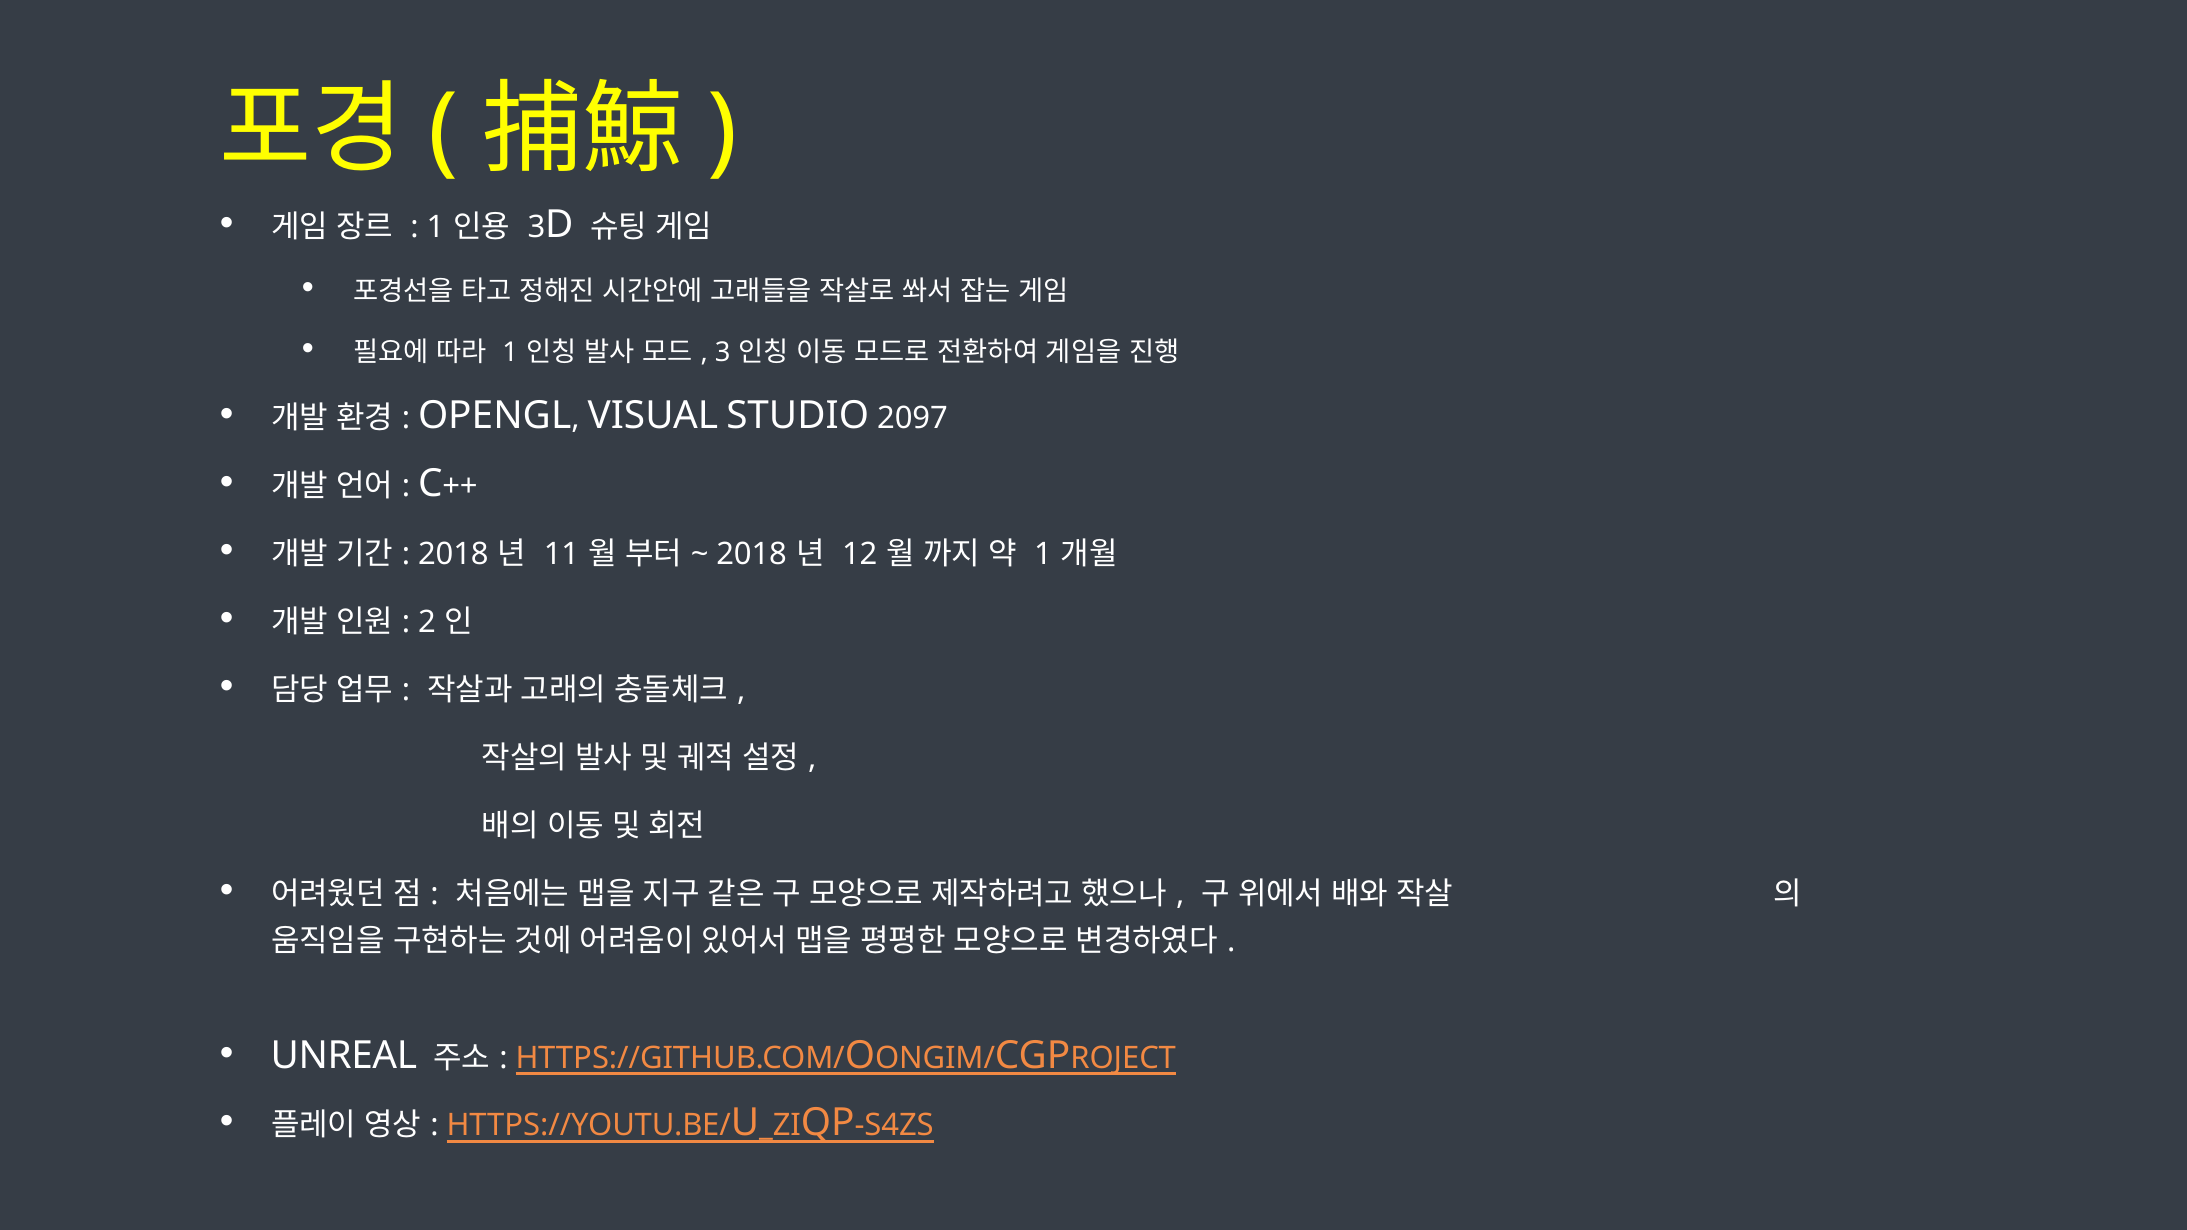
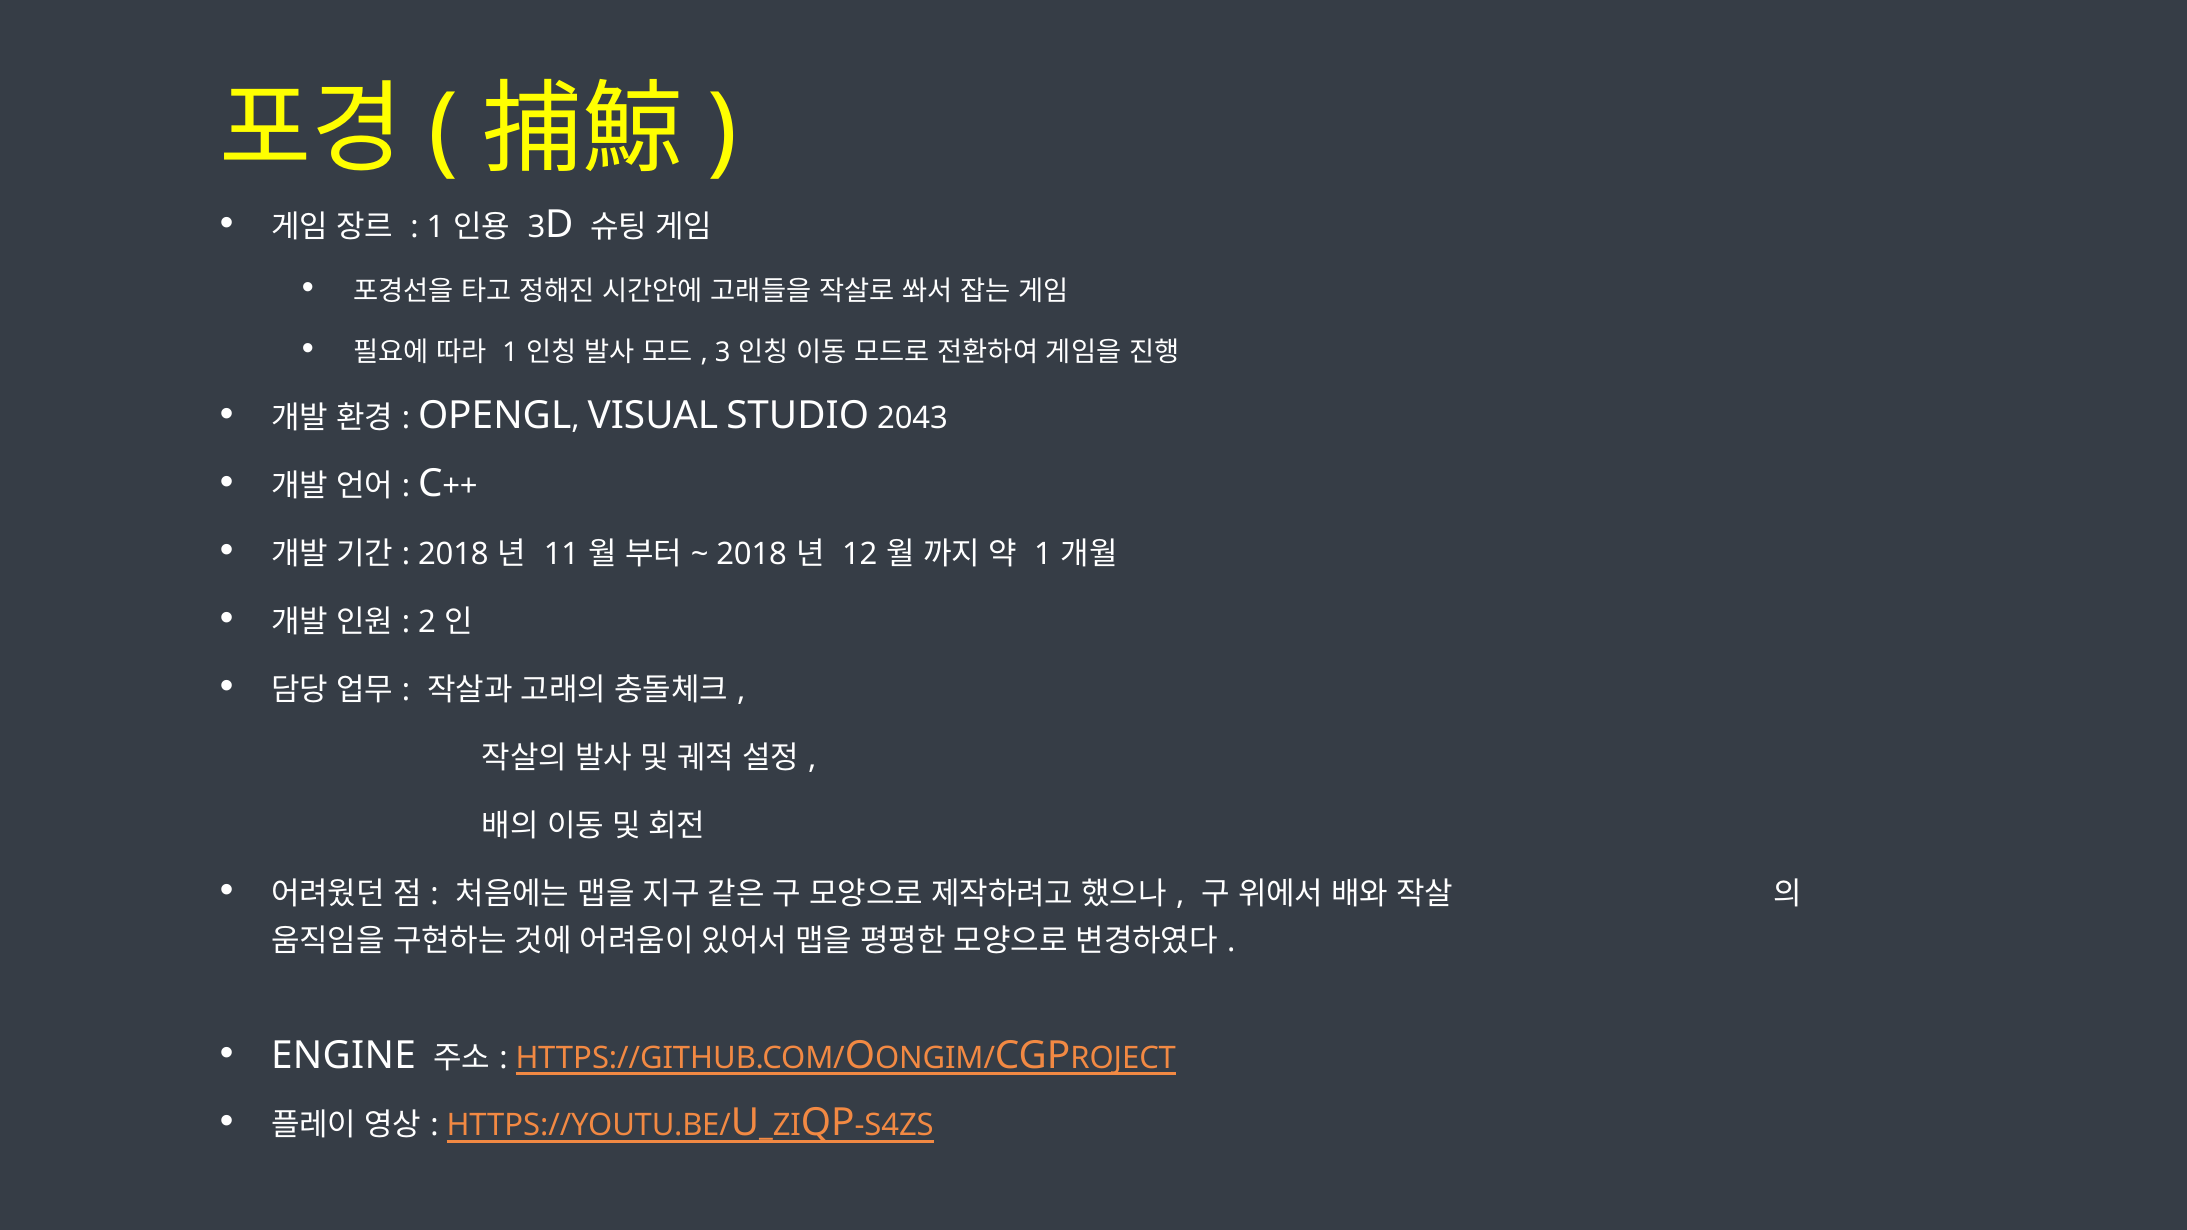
2097: 2097 -> 2043 (912, 418)
UNREAL: UNREAL -> ENGINE (344, 1055)
